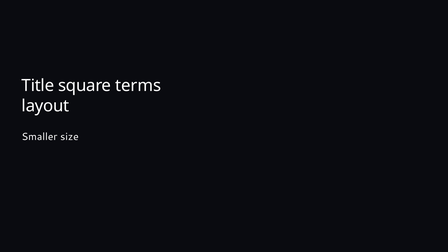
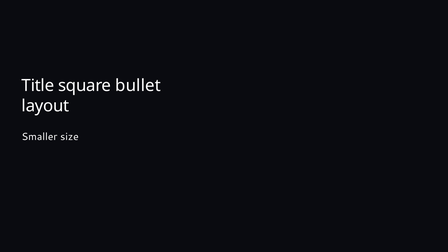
terms: terms -> bullet (138, 86)
